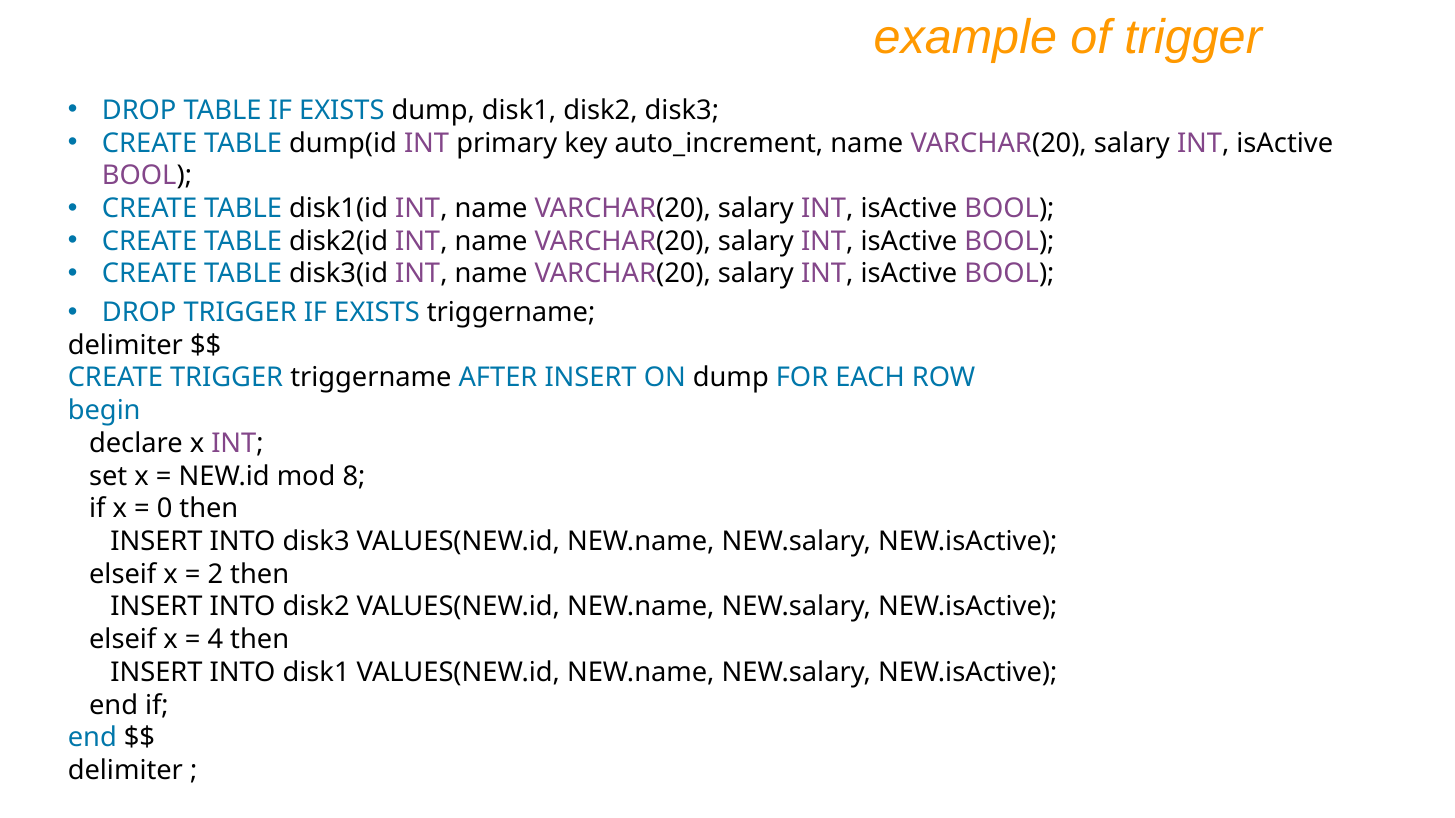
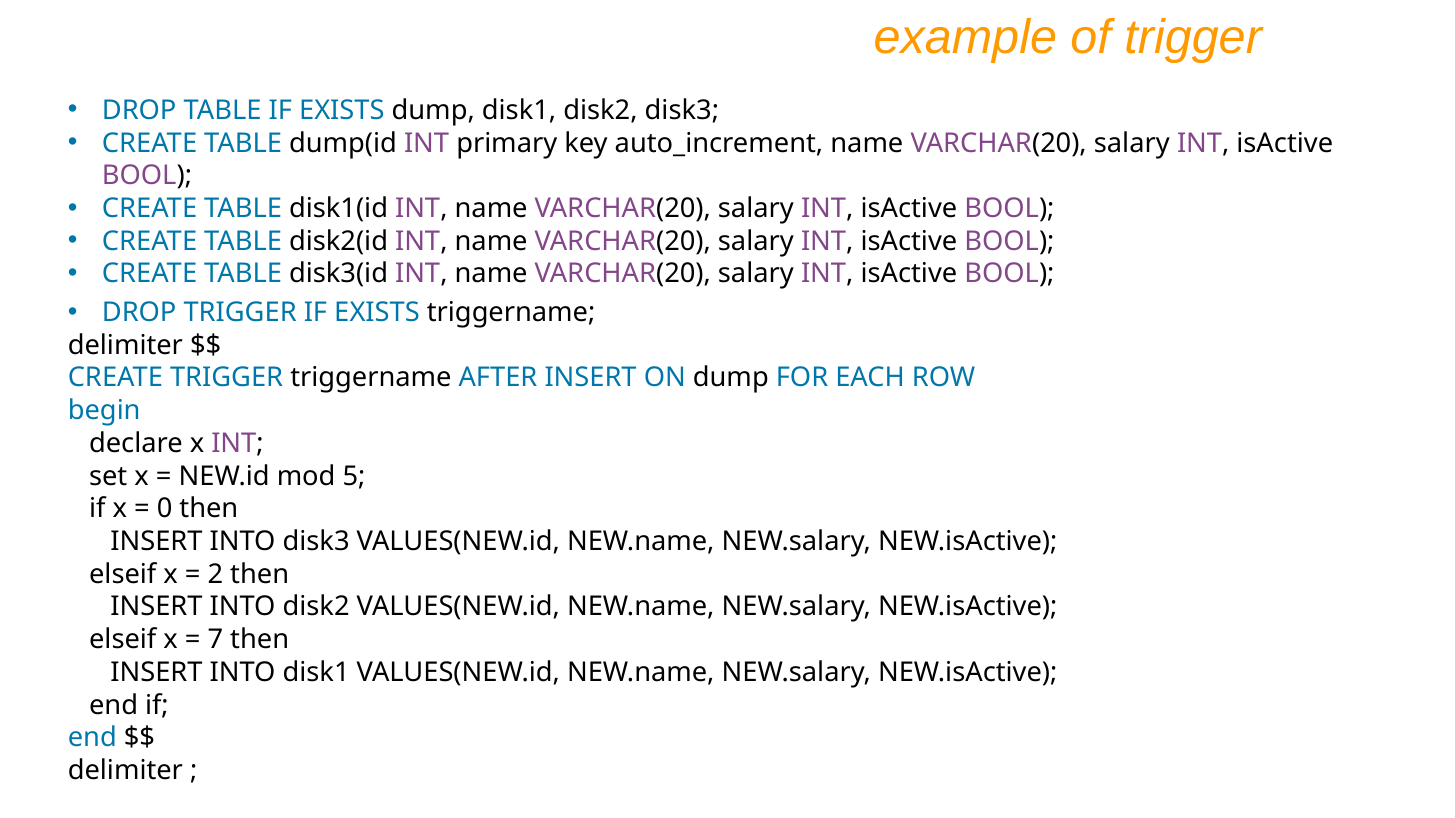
8: 8 -> 5 (354, 476)
4: 4 -> 7 (215, 640)
